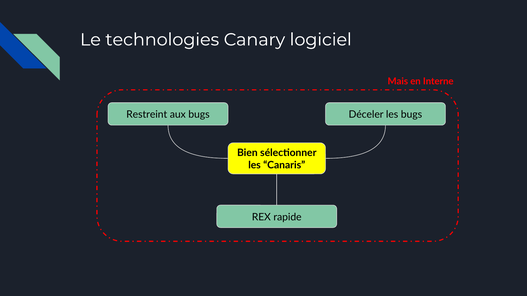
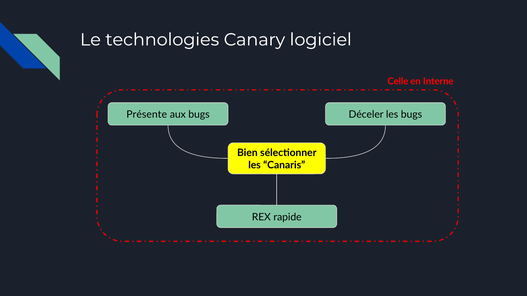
Mais: Mais -> Celle (398, 81)
Restreint: Restreint -> Présente (147, 115)
